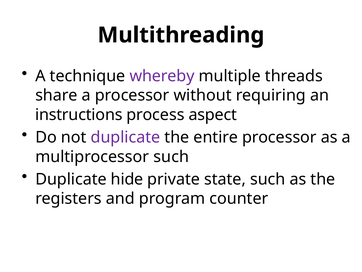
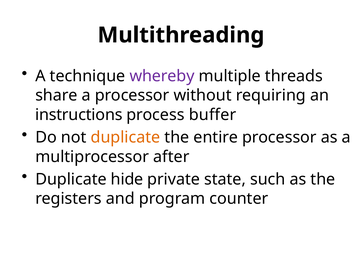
aspect: aspect -> buffer (213, 115)
duplicate colour: purple -> orange (125, 137)
multiprocessor such: such -> after (171, 156)
